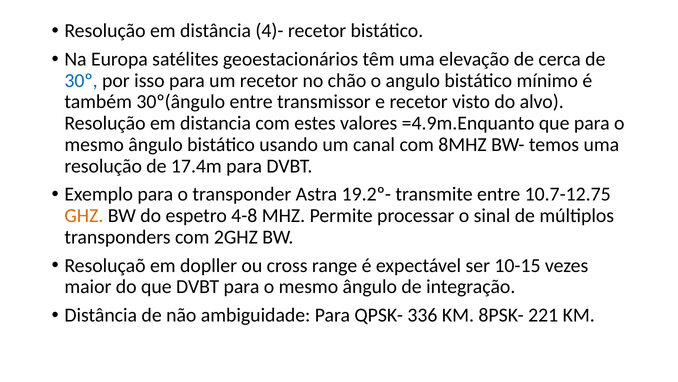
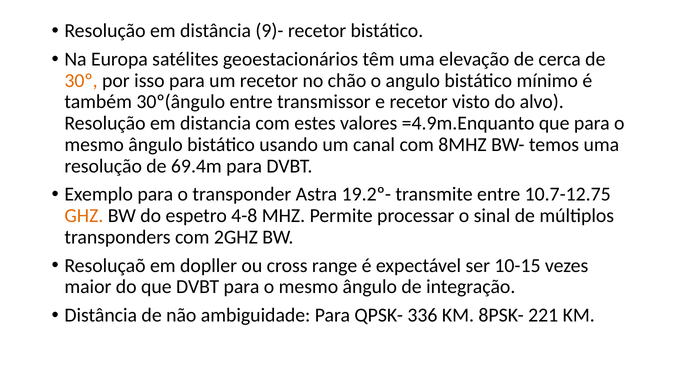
4)-: 4)- -> 9)- (269, 31)
30º colour: blue -> orange (81, 80)
17.4m: 17.4m -> 69.4m (196, 166)
